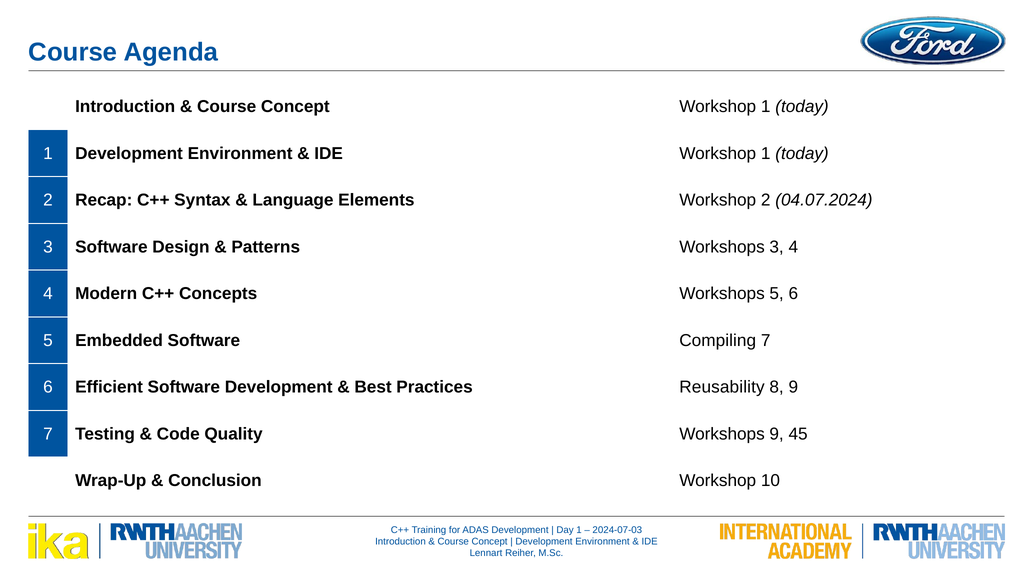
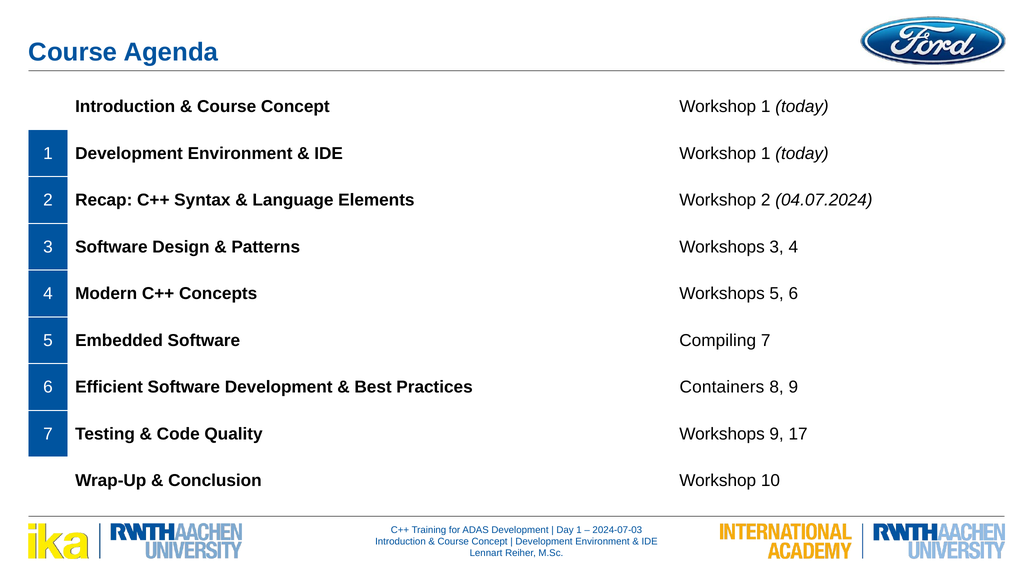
Reusability: Reusability -> Containers (722, 387)
45: 45 -> 17 (798, 434)
